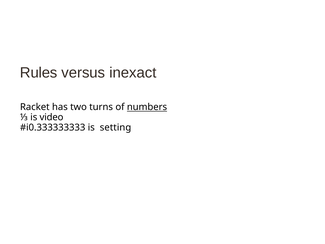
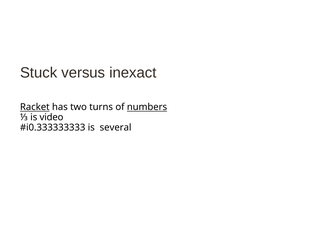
Rules: Rules -> Stuck (39, 73)
Racket underline: none -> present (35, 107)
setting: setting -> several (116, 127)
